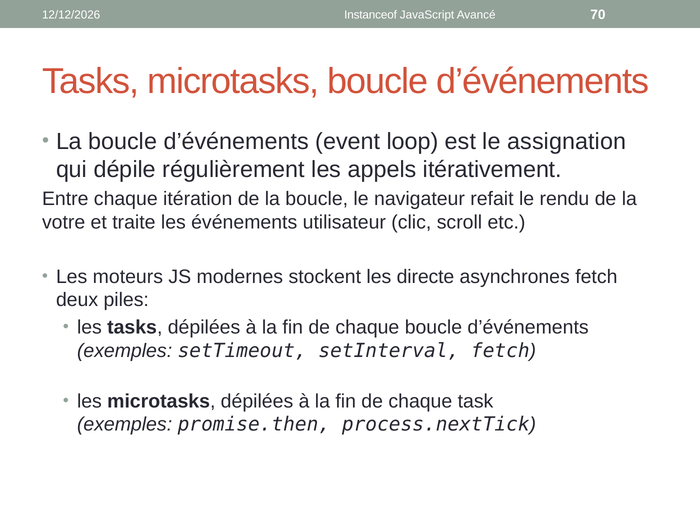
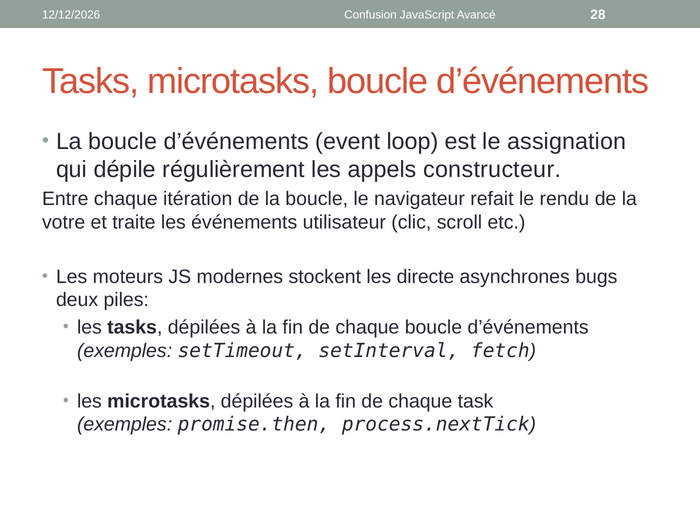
Instanceof: Instanceof -> Confusion (370, 15)
70: 70 -> 28 (598, 15)
itérativement: itérativement -> constructeur (492, 170)
asynchrones fetch: fetch -> bugs (596, 277)
